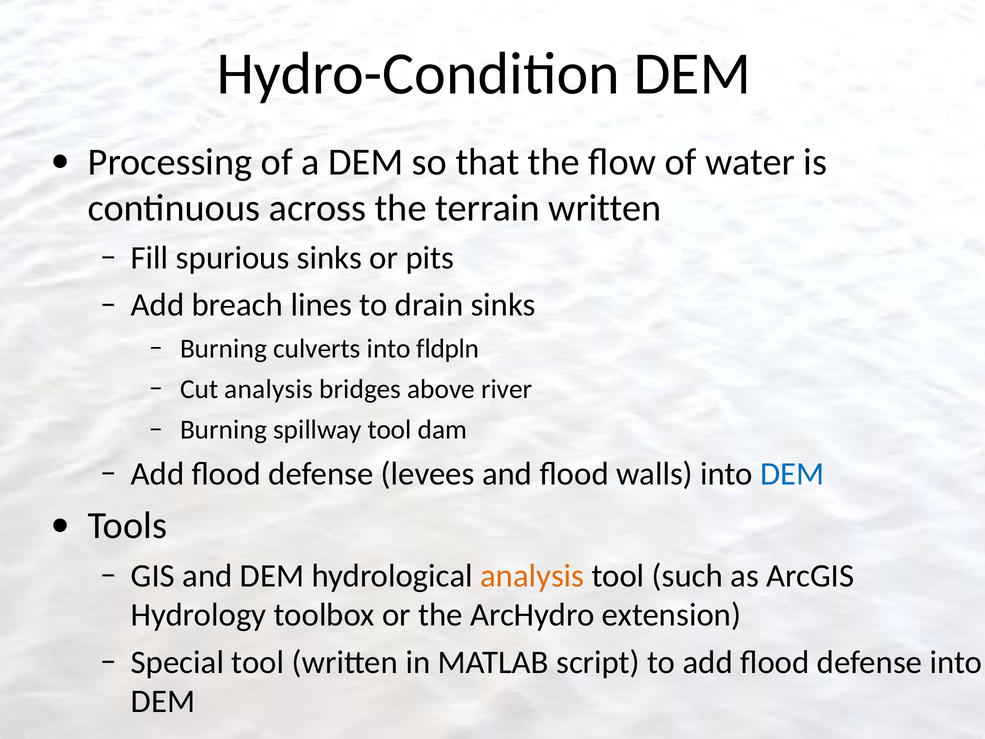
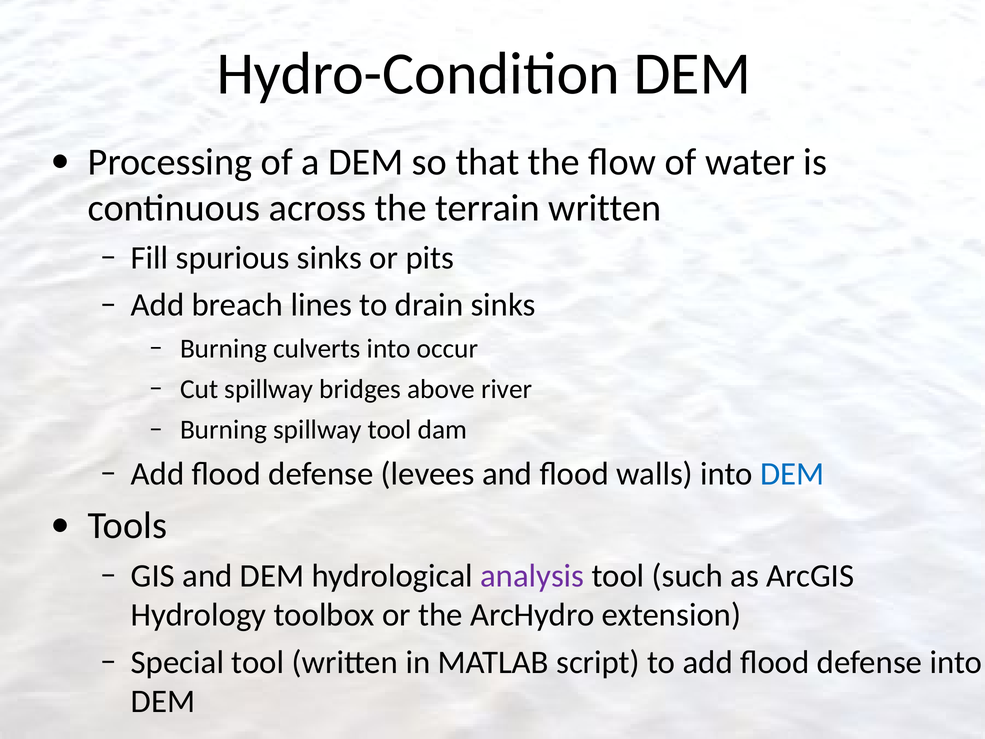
fldpln: fldpln -> occur (448, 348)
Cut analysis: analysis -> spillway (269, 389)
analysis colour: orange -> purple (532, 576)
